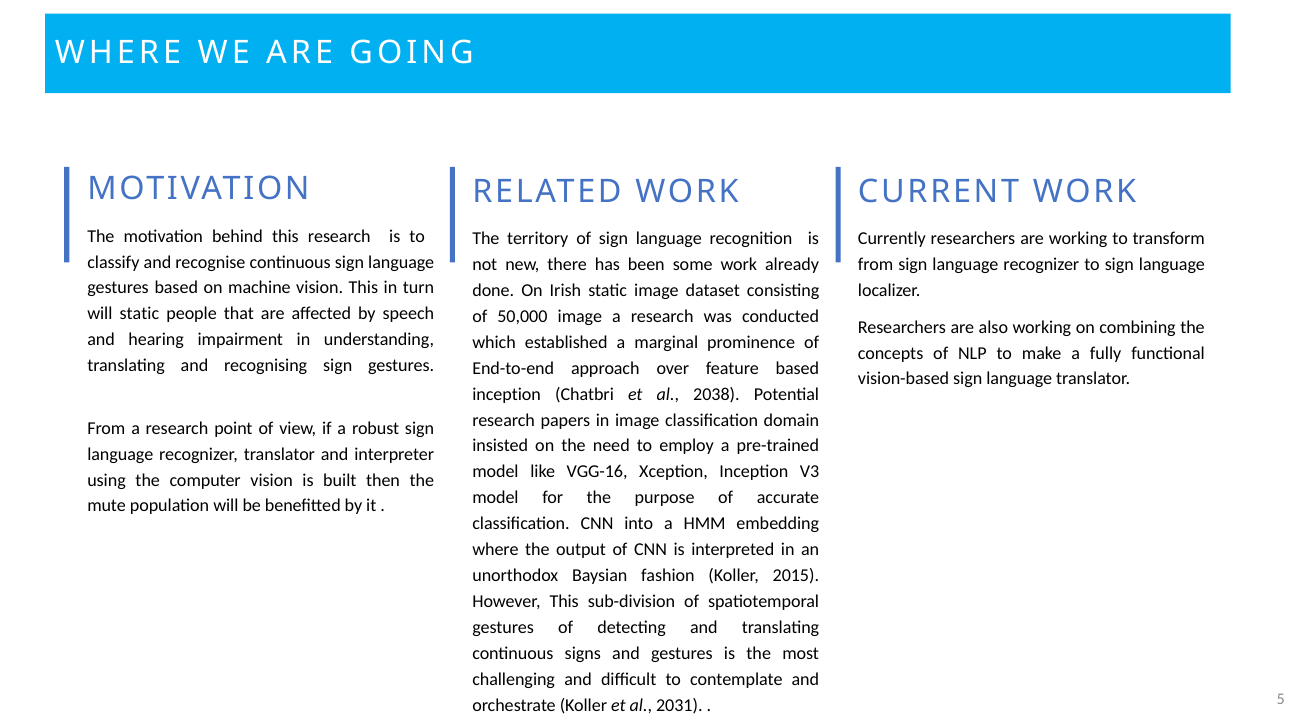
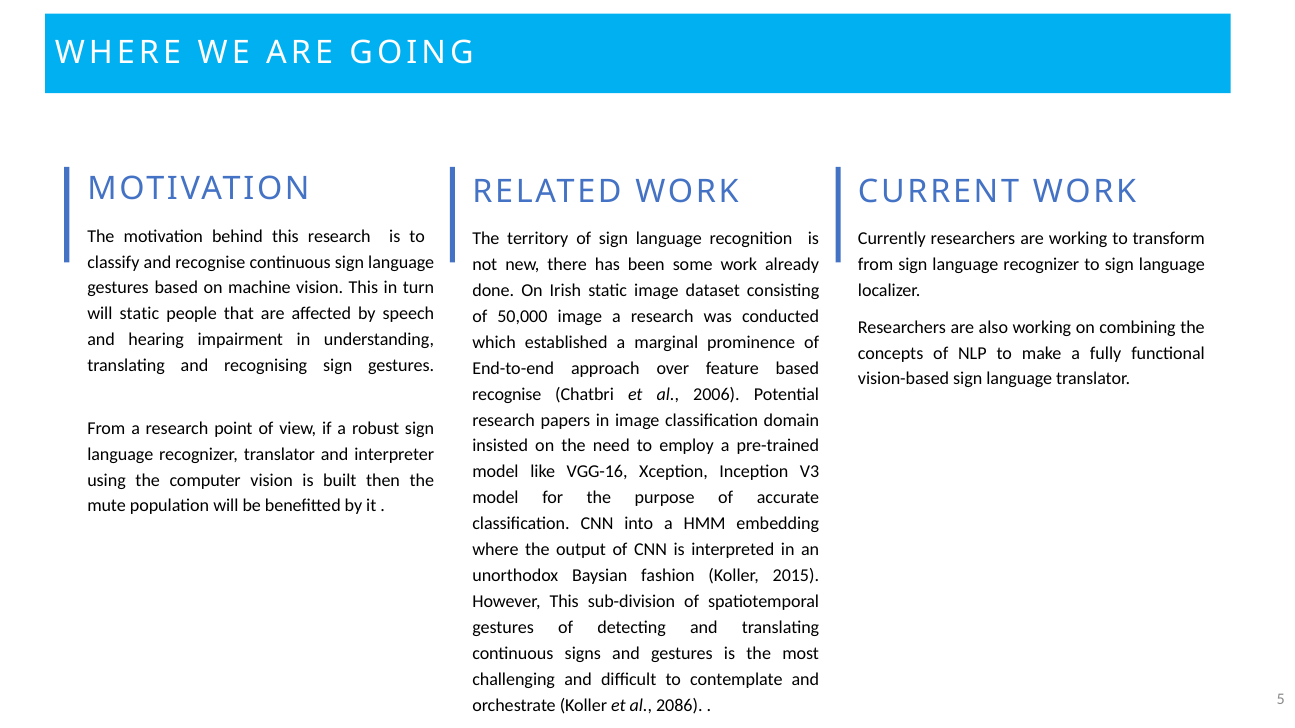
inception: inception -> recognise (507, 394)
2038: 2038 -> 2006 (716, 394)
2031: 2031 -> 2086 (679, 705)
